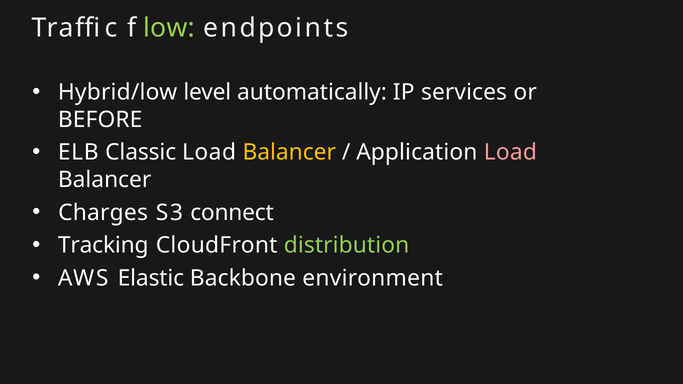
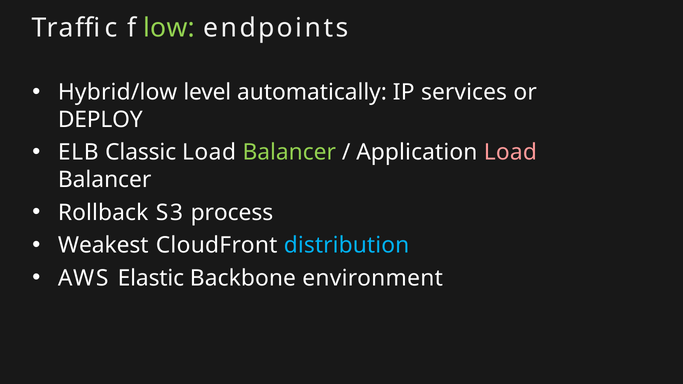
BEFORE: BEFORE -> DEPLOY (100, 120)
Balancer colour: yellow -> light green (289, 153)
Charges: Charges -> Rollback (103, 213)
connect: connect -> process (232, 213)
Tracking: Tracking -> Weakest (103, 245)
distribution colour: light green -> light blue (347, 245)
